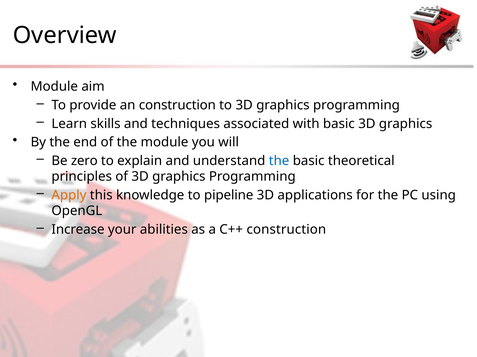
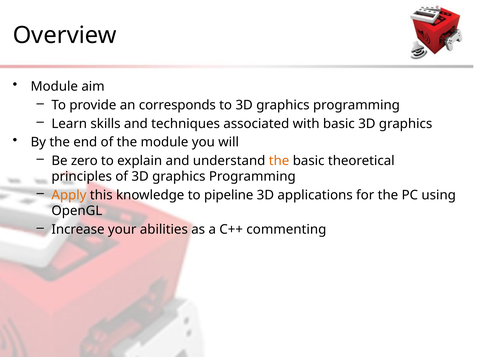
an construction: construction -> corresponds (177, 105)
the colour: blue -> orange (279, 161)
C++ construction: construction -> commenting (286, 230)
